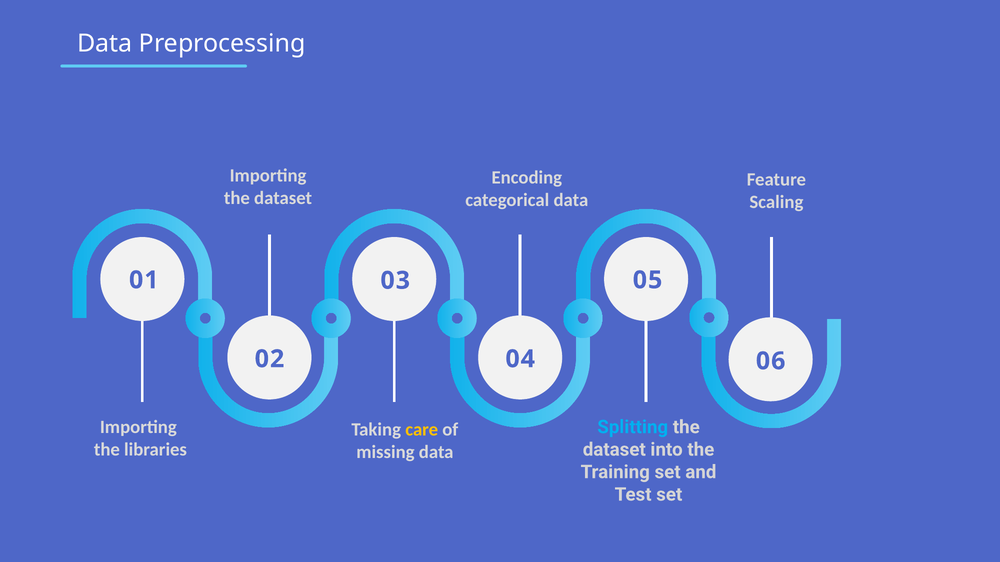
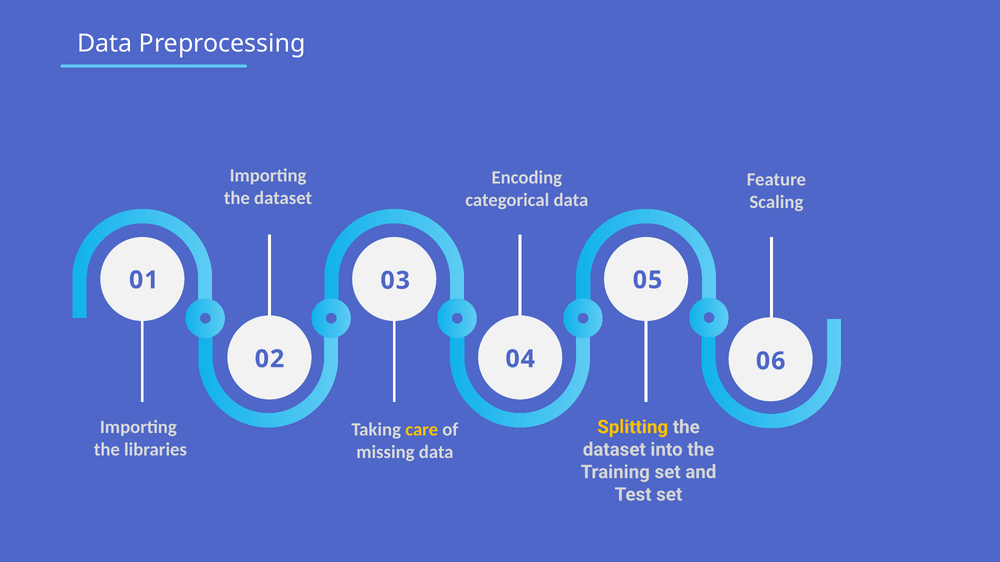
Splitting colour: light blue -> yellow (633, 427)
